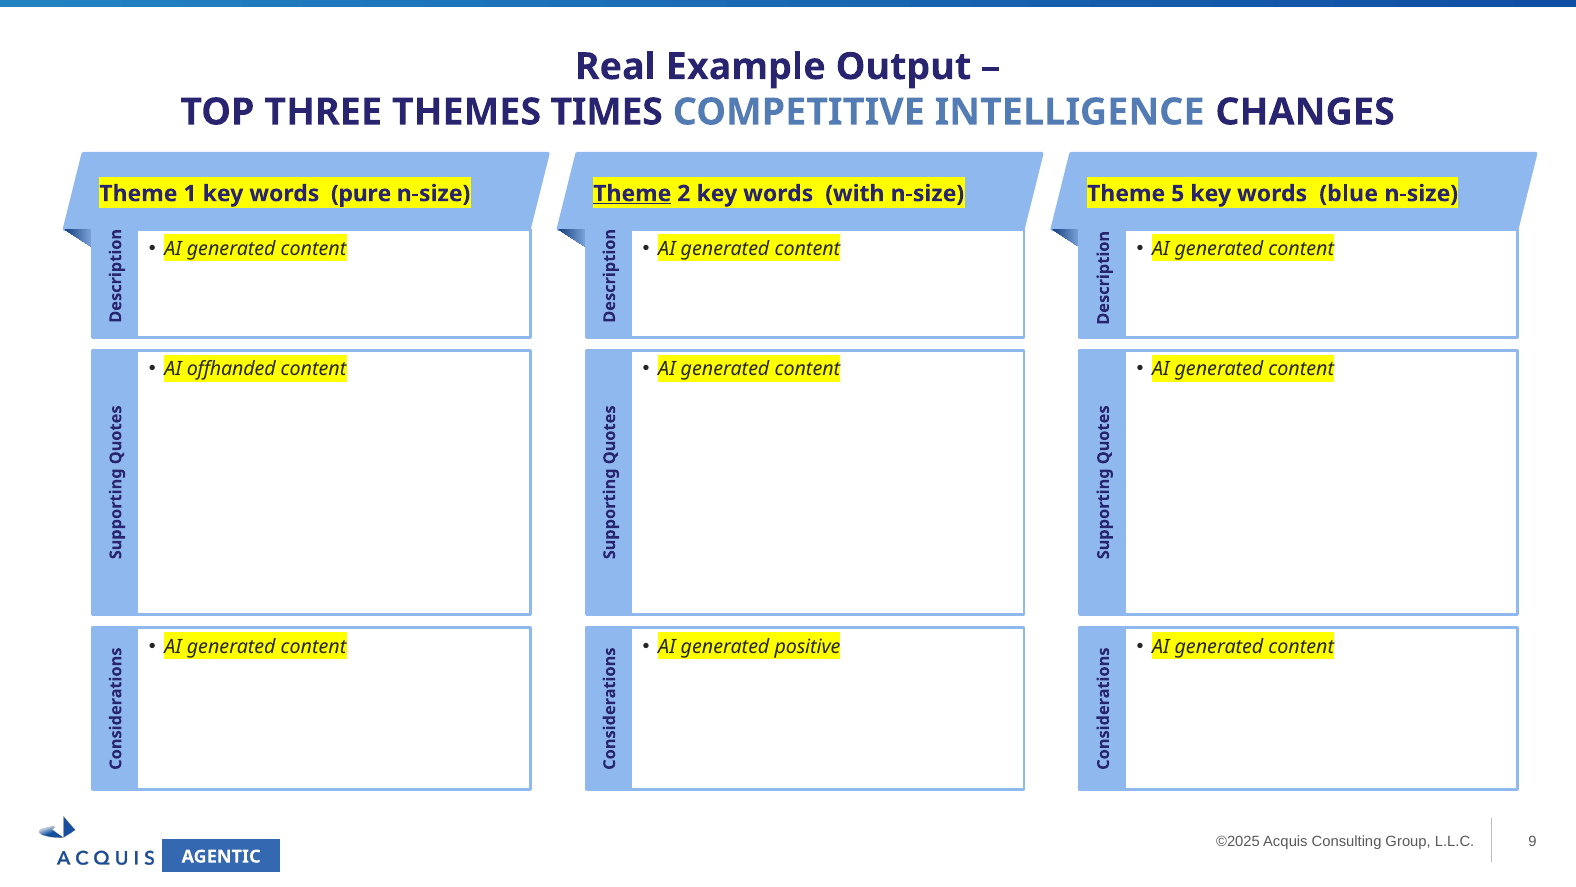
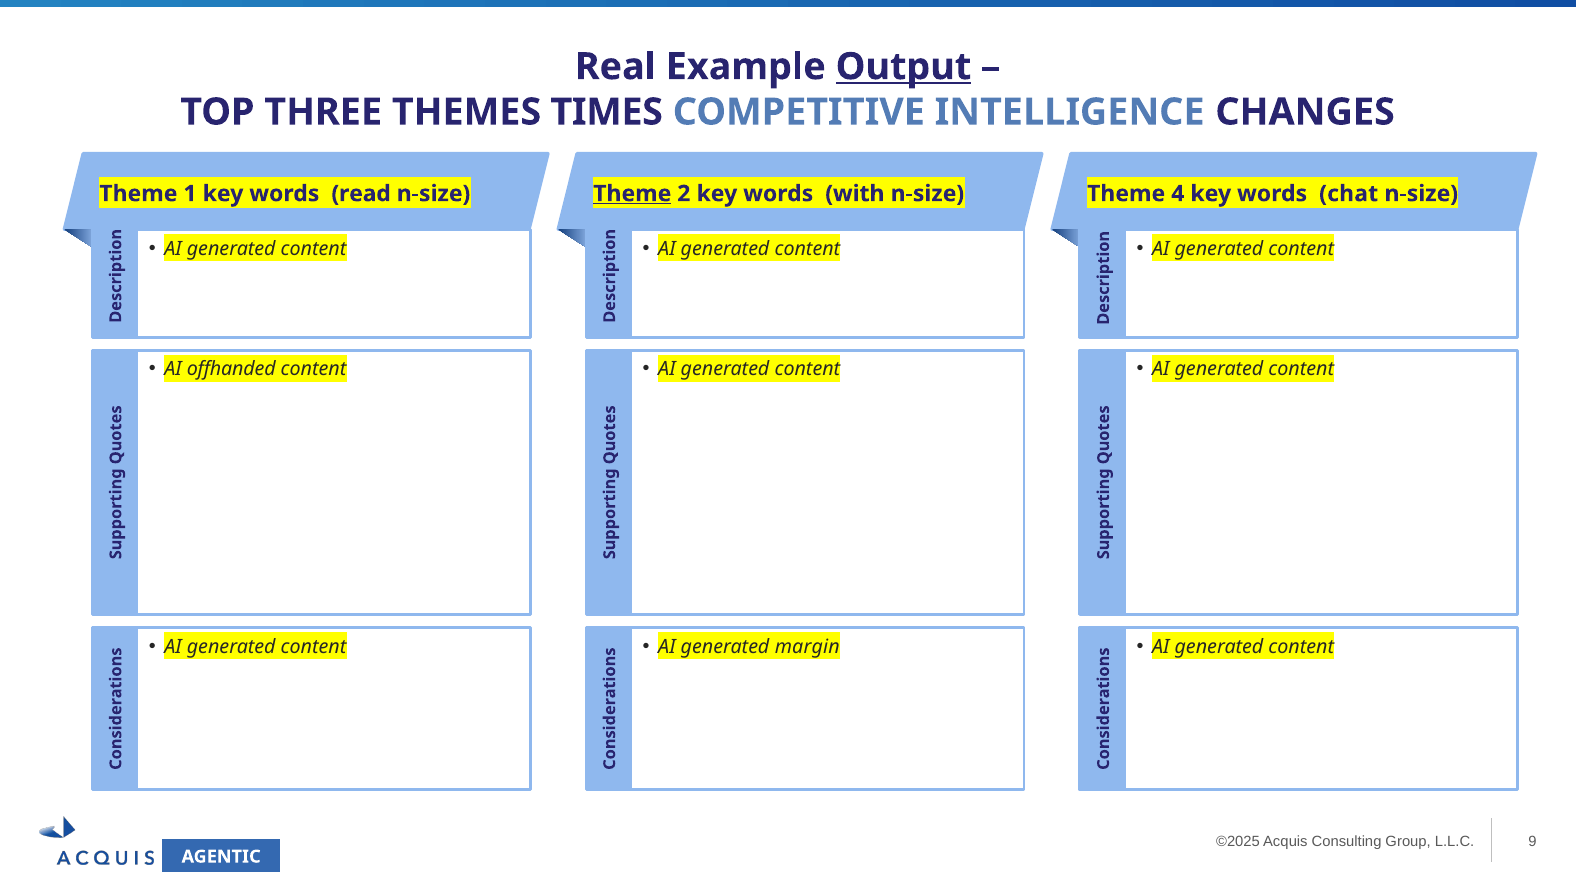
Output underline: none -> present (903, 67)
pure: pure -> read (361, 194)
5: 5 -> 4 (1178, 194)
blue: blue -> chat (1349, 194)
positive: positive -> margin (807, 646)
